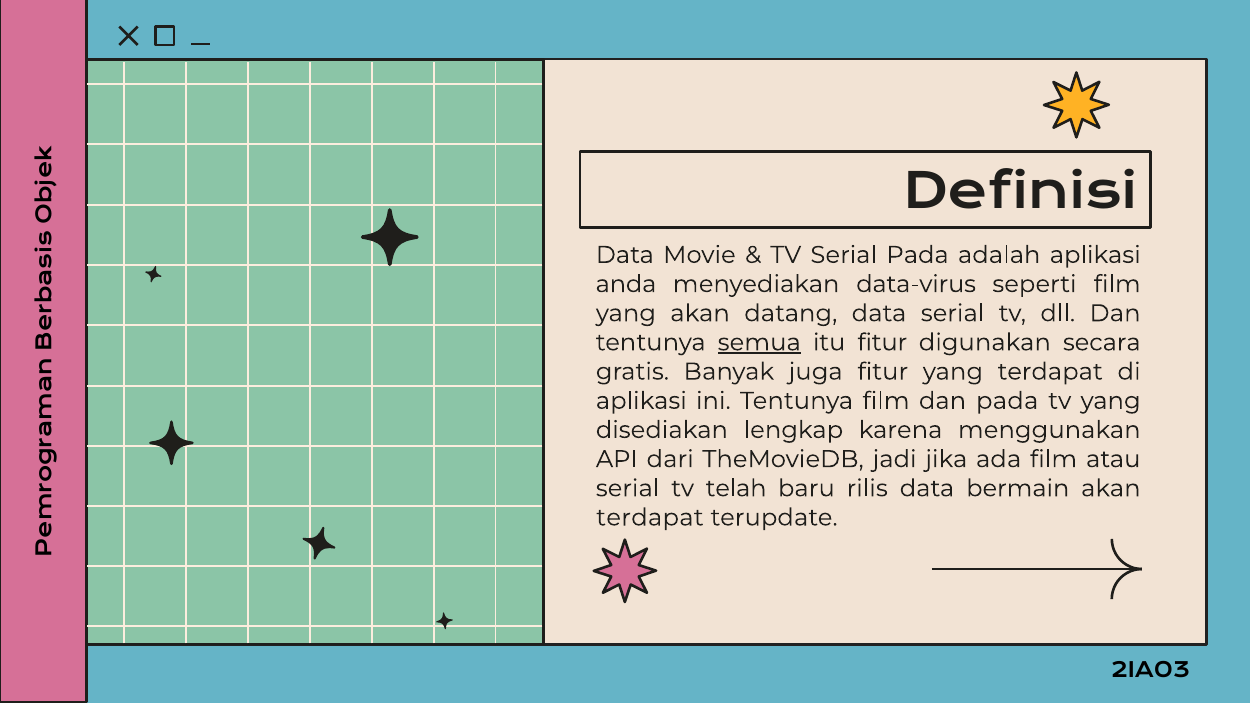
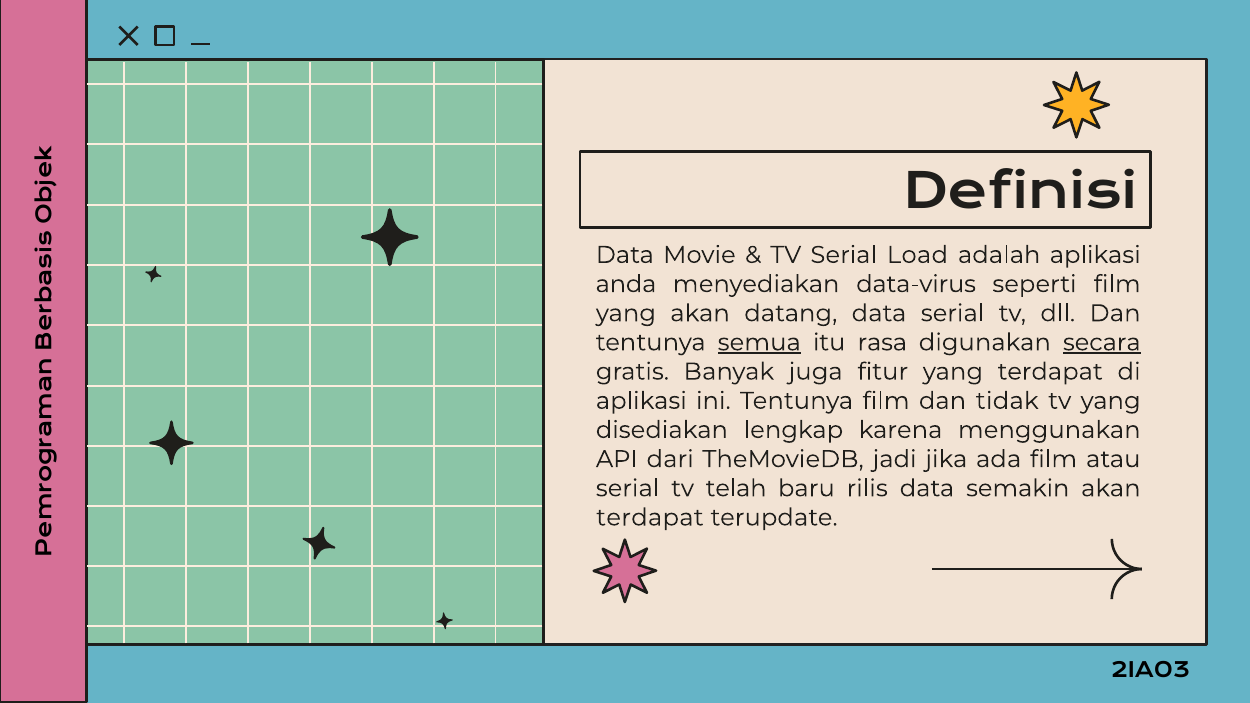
Serial Pada: Pada -> Load (917, 255)
itu fitur: fitur -> rasa (882, 343)
secara underline: none -> present (1102, 343)
dan pada: pada -> tidak (1007, 401)
bermain: bermain -> semakin (1018, 488)
